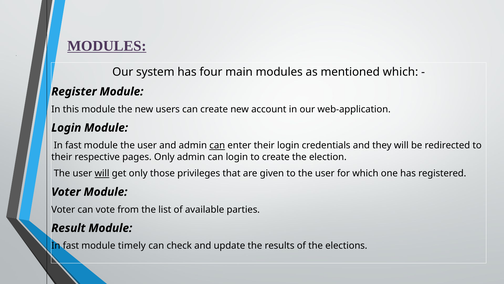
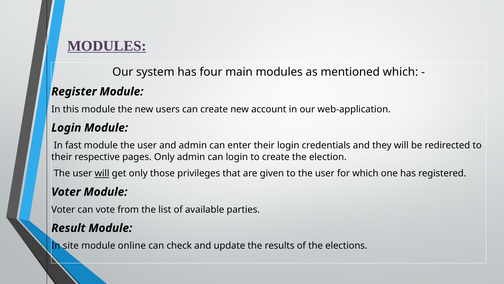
can underline: present -> none (217, 145)
fast: fast -> site (71, 245)
timely: timely -> online (132, 245)
